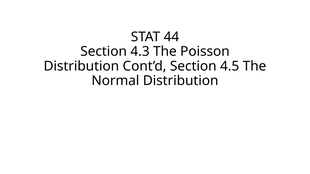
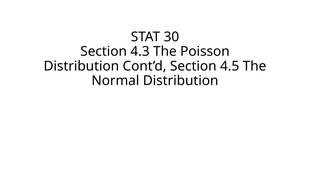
44: 44 -> 30 (171, 37)
